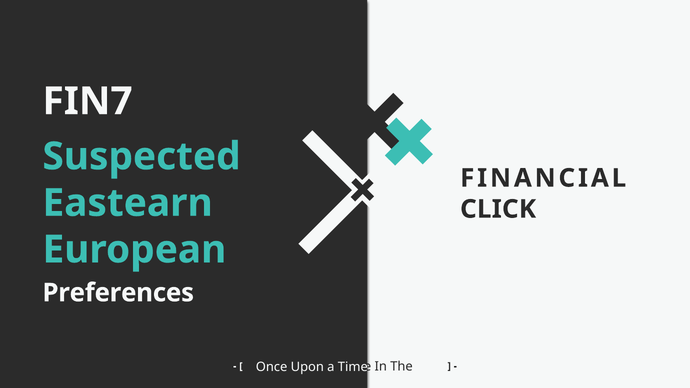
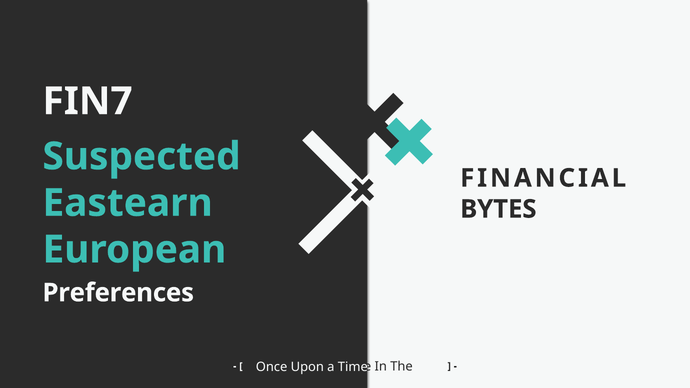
CLICK: CLICK -> BYTES (498, 209)
